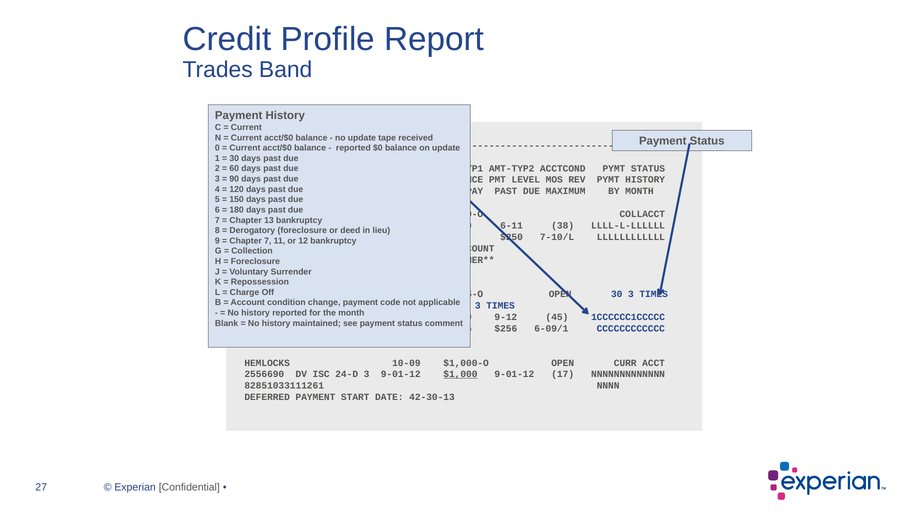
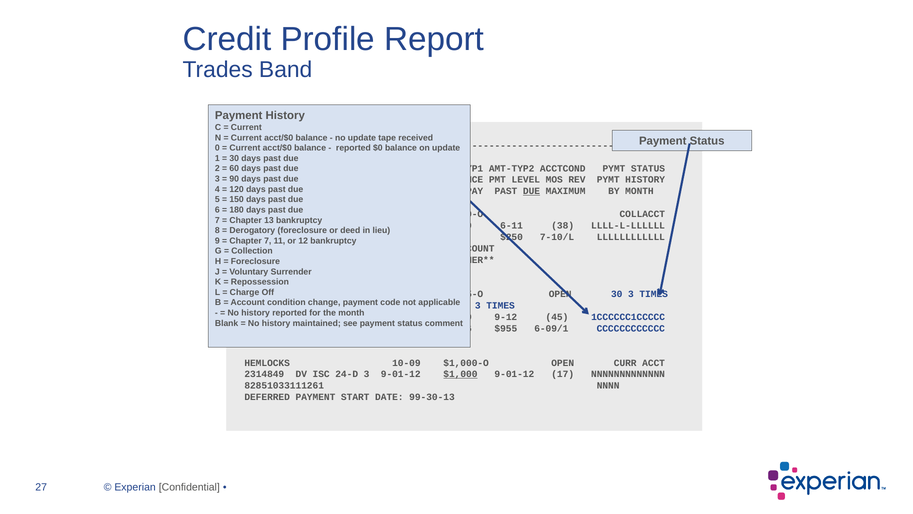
DUE underline: none -> present (532, 191)
$256: $256 -> $955 (506, 328)
2556690: 2556690 -> 2314849 (264, 374)
42-30-13: 42-30-13 -> 99-30-13 (432, 397)
